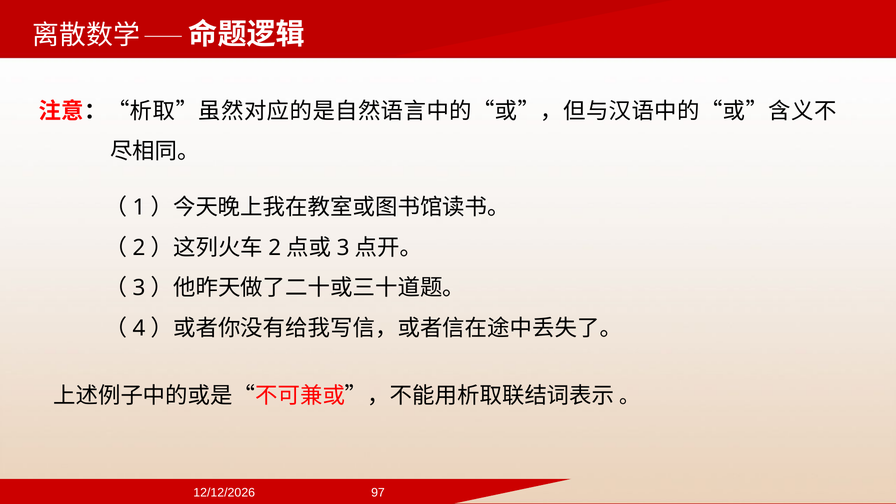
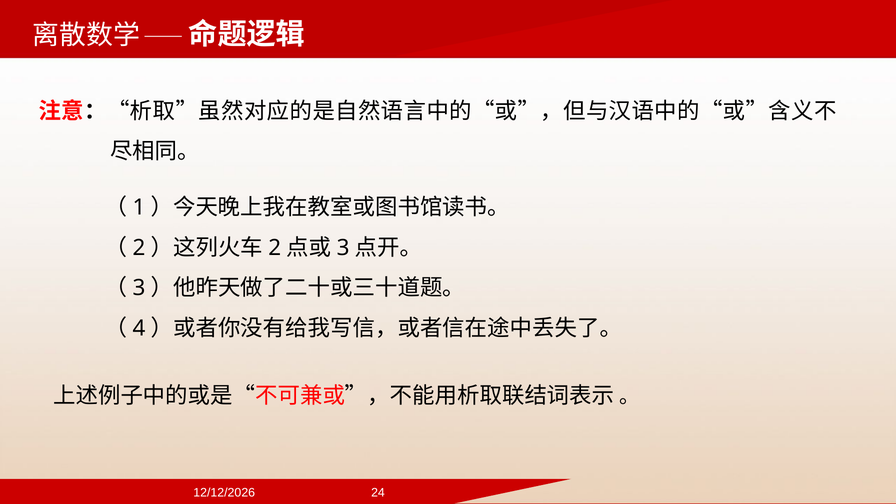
97: 97 -> 24 (378, 493)
